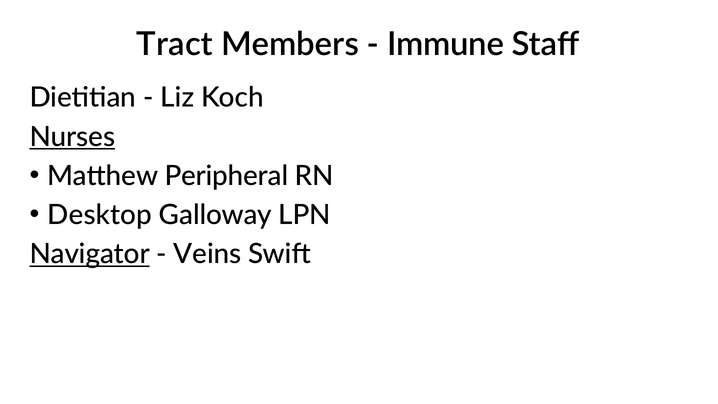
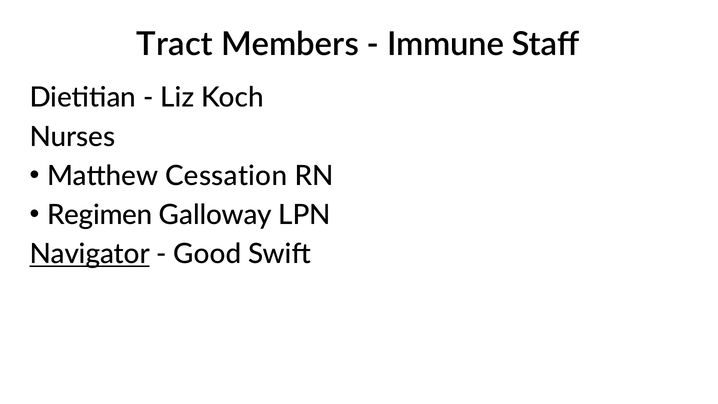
Nurses underline: present -> none (72, 137)
Peripheral: Peripheral -> Cessation (226, 176)
Desktop: Desktop -> Regimen (100, 215)
Veins: Veins -> Good (207, 254)
